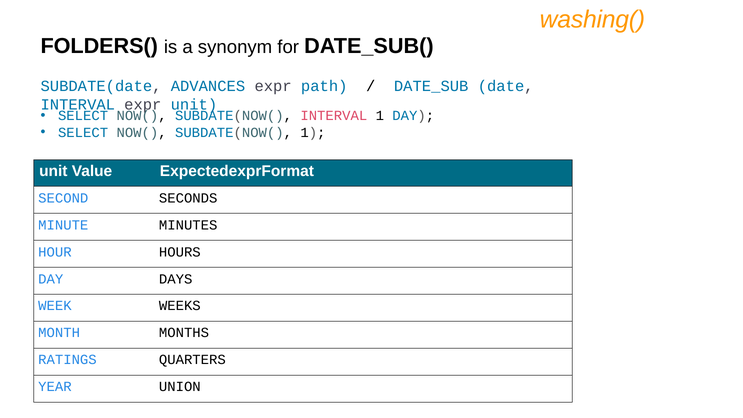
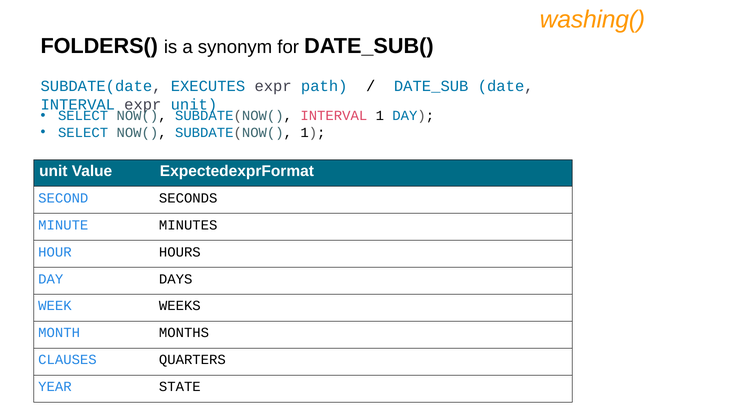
ADVANCES: ADVANCES -> EXECUTES (208, 86)
RATINGS: RATINGS -> CLAUSES (67, 360)
UNION: UNION -> STATE (180, 387)
